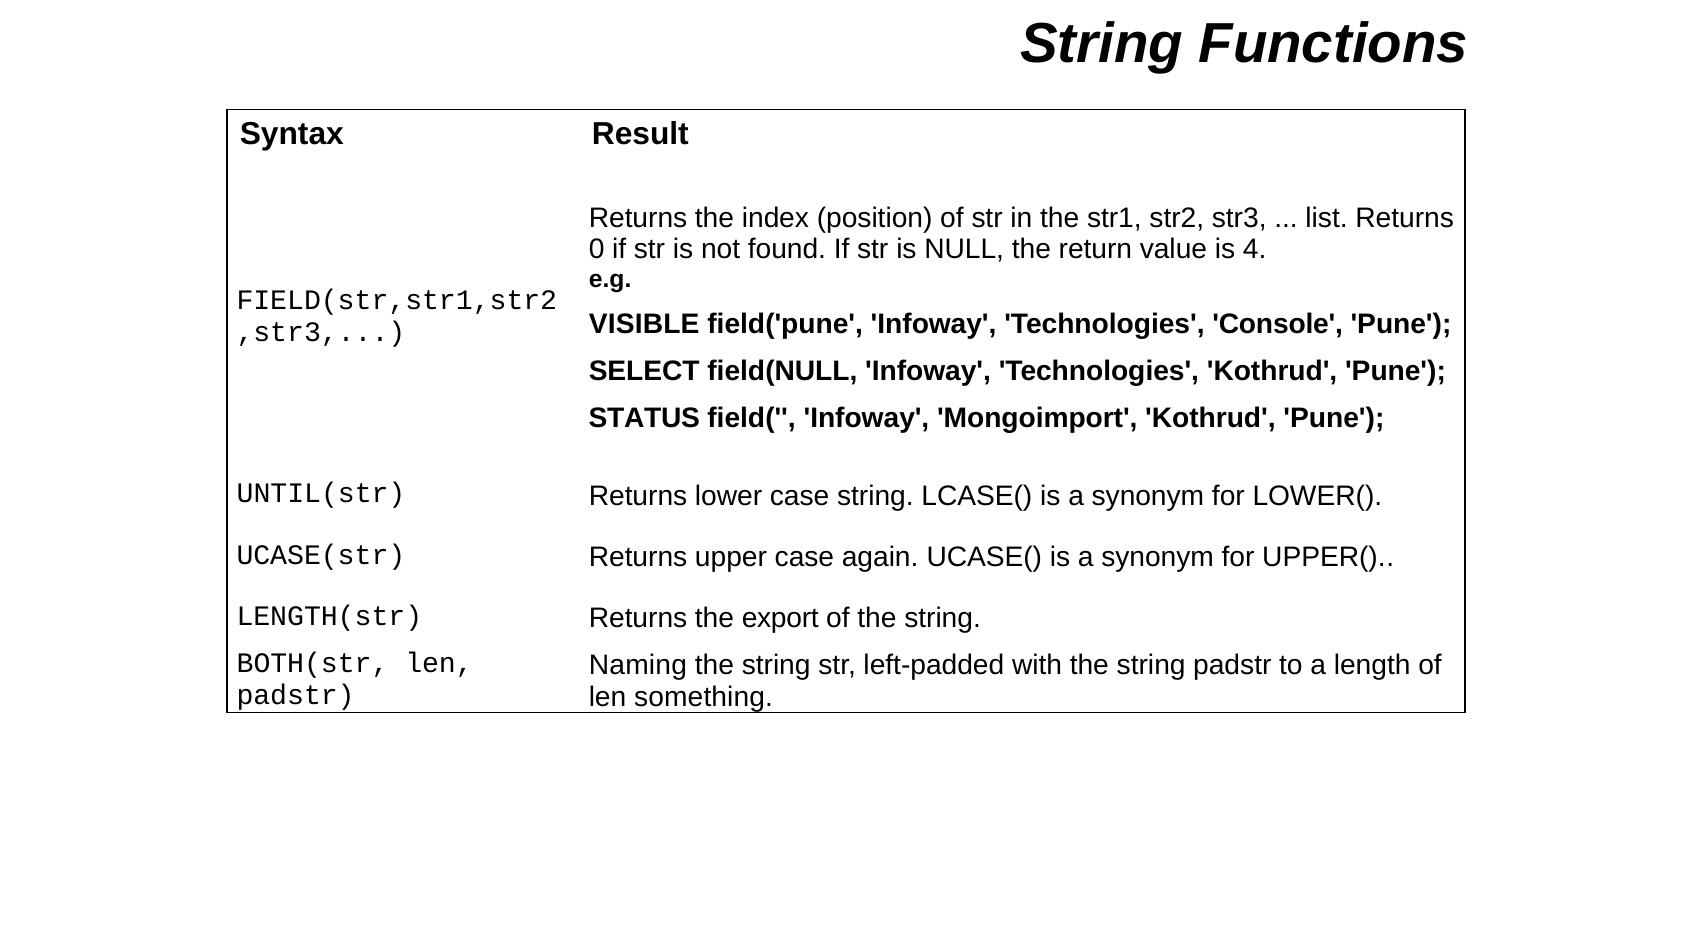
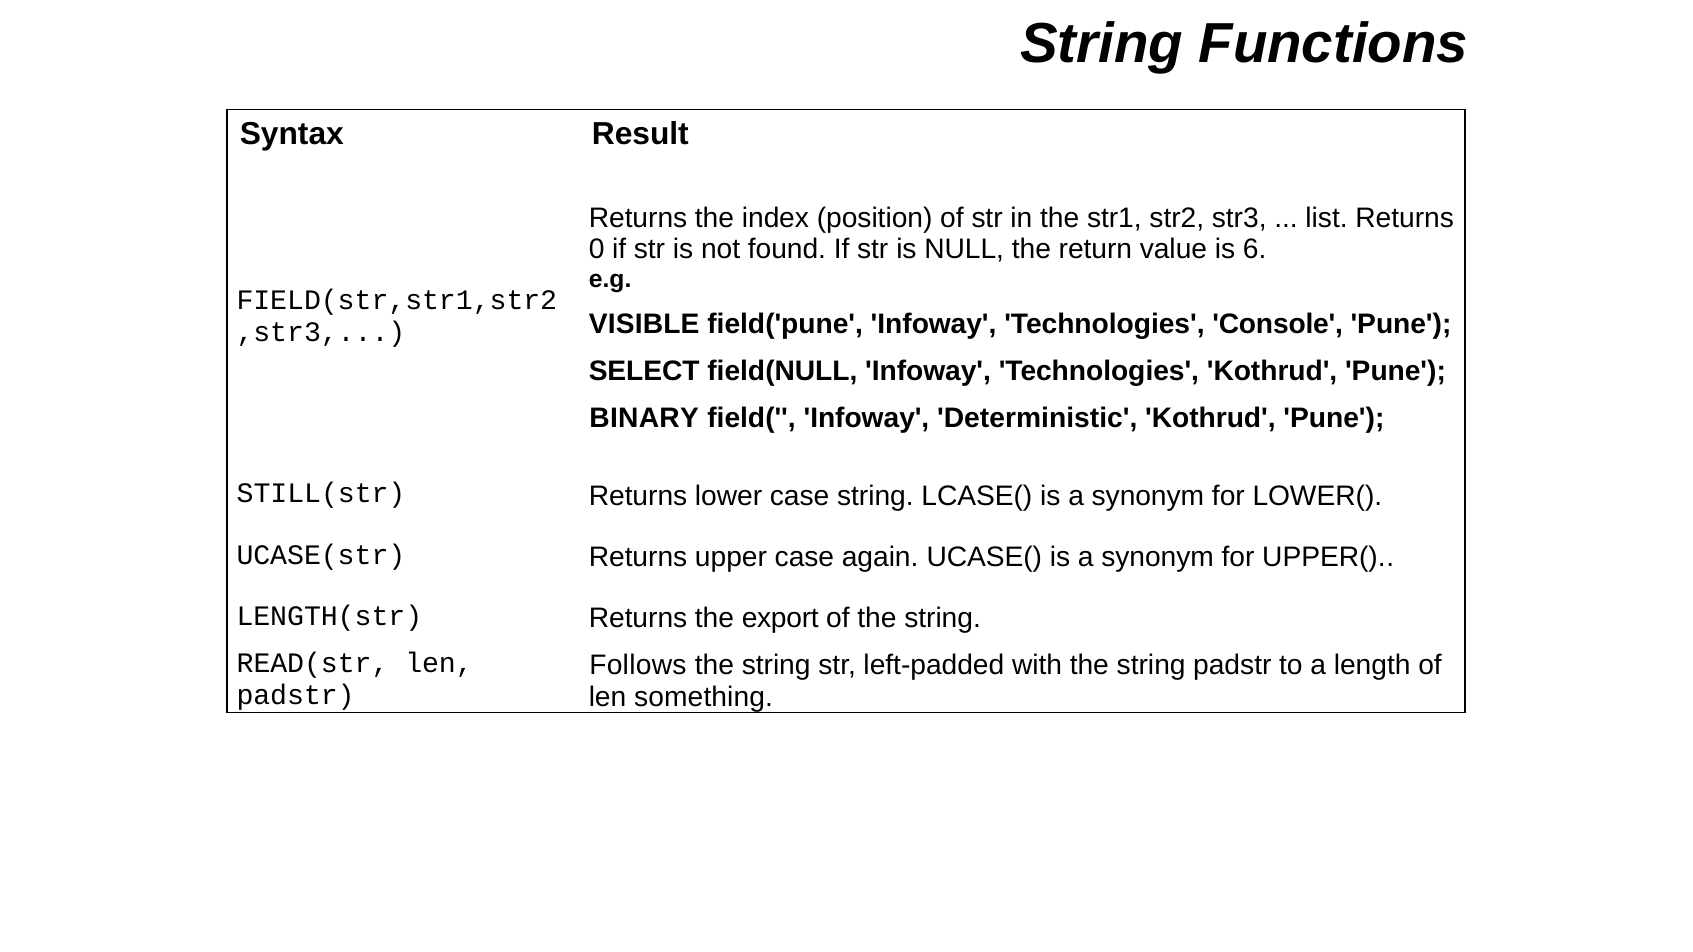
4: 4 -> 6 (1255, 250)
STATUS: STATUS -> BINARY (644, 418)
Mongoimport: Mongoimport -> Deterministic (1037, 418)
UNTIL(str: UNTIL(str -> STILL(str (321, 494)
Naming: Naming -> Follows (638, 666)
BOTH(str: BOTH(str -> READ(str (313, 663)
